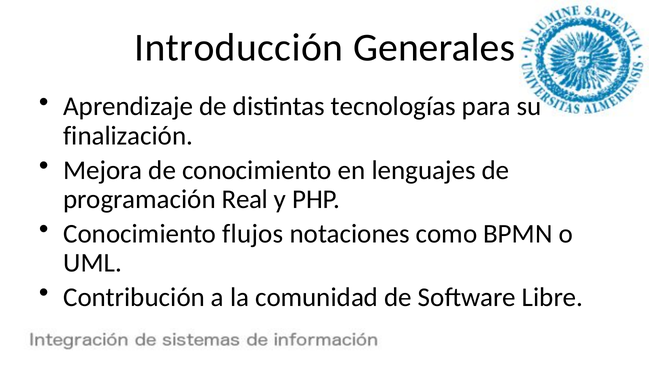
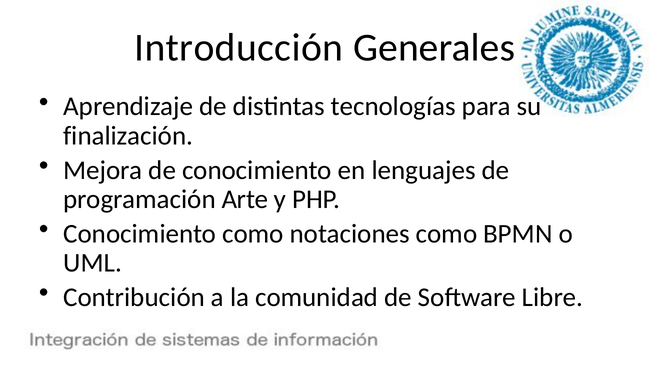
Real: Real -> Arte (245, 199)
Conocimiento flujos: flujos -> como (253, 234)
